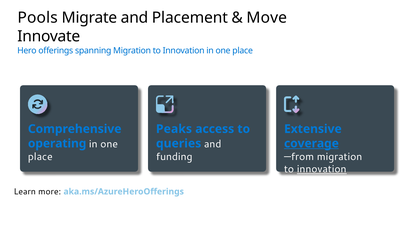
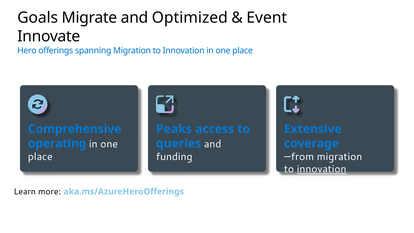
Pools: Pools -> Goals (38, 18)
Placement: Placement -> Optimized (190, 18)
Move: Move -> Event (267, 18)
coverage underline: present -> none (311, 143)
